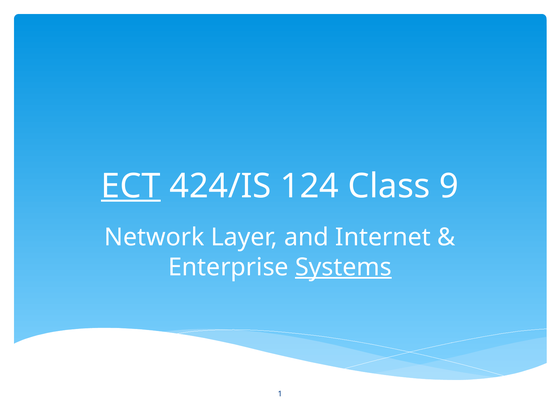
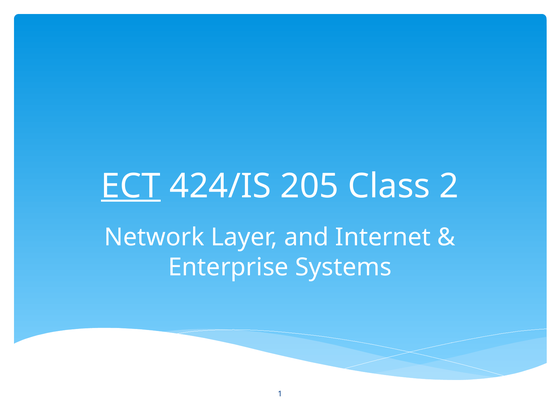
124: 124 -> 205 (310, 186)
9: 9 -> 2 (449, 186)
Systems underline: present -> none (343, 267)
